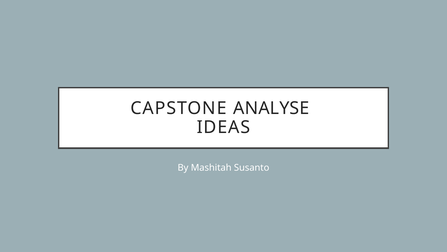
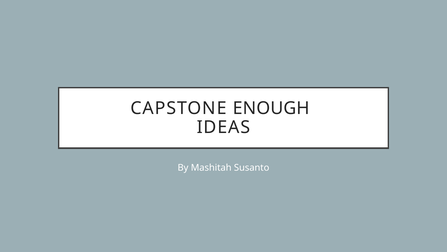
ANALYSE: ANALYSE -> ENOUGH (271, 108)
